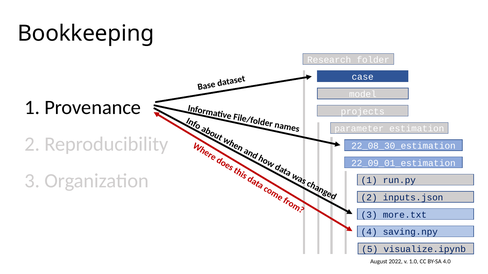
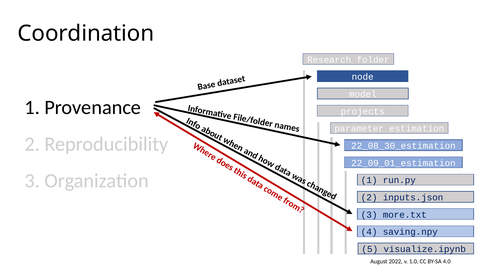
Bookkeeping: Bookkeeping -> Coordination (86, 34)
case: case -> node (363, 77)
